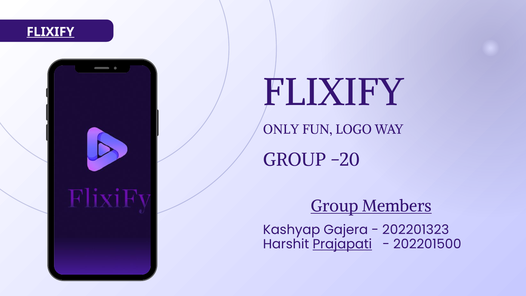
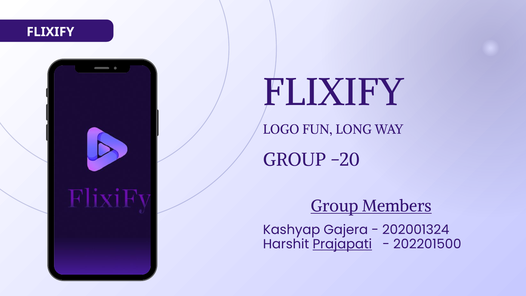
FLIXIFY underline: present -> none (50, 32)
ONLY: ONLY -> LOGO (281, 129)
LOGO: LOGO -> LONG (354, 129)
202201323: 202201323 -> 202001324 (416, 230)
